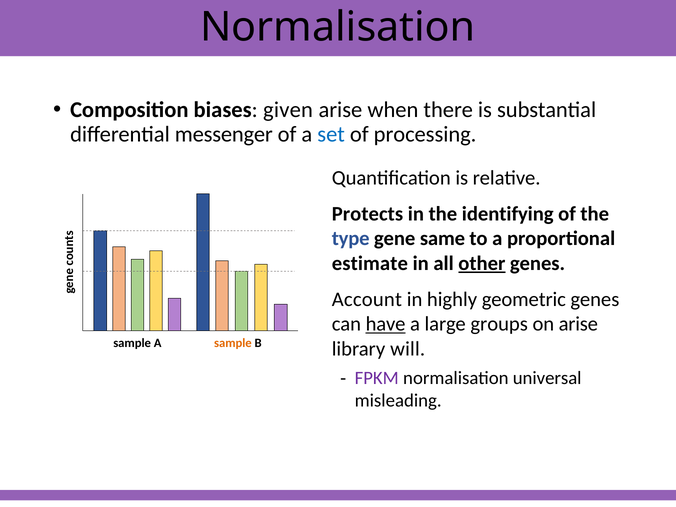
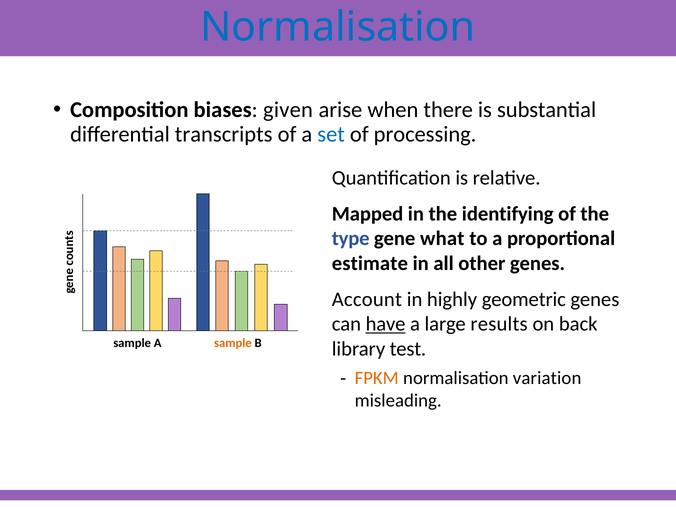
Normalisation colour: black -> blue (338, 27)
messenger: messenger -> transcripts (224, 134)
Protects: Protects -> Mapped (368, 214)
same: same -> what (442, 239)
other underline: present -> none (482, 263)
groups: groups -> results (499, 324)
on arise: arise -> back (578, 324)
will: will -> test (408, 349)
FPKM colour: purple -> orange (377, 378)
universal: universal -> variation (547, 378)
